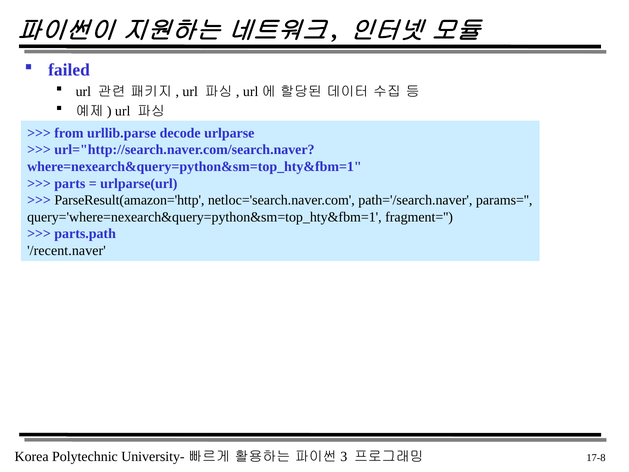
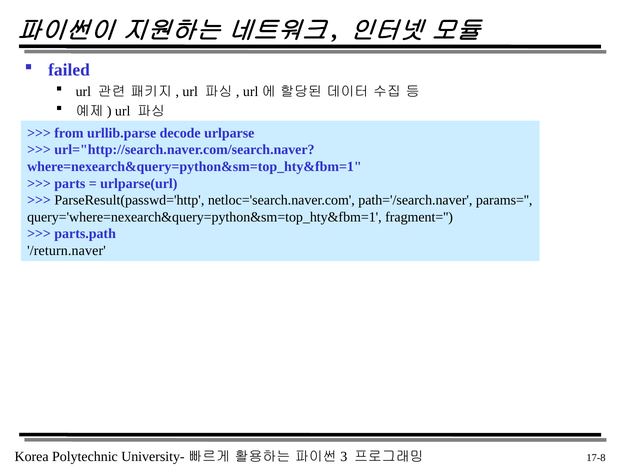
ParseResult(amazon='http: ParseResult(amazon='http -> ParseResult(passwd='http (129, 200)
/recent.naver: /recent.naver -> /return.naver (66, 250)
